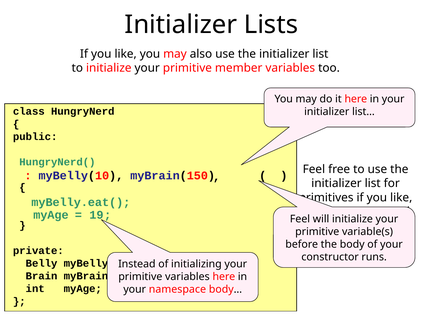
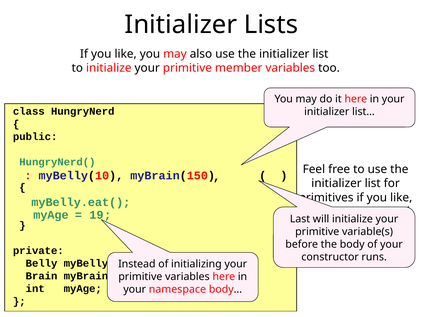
Feel: Feel -> Last (300, 219)
